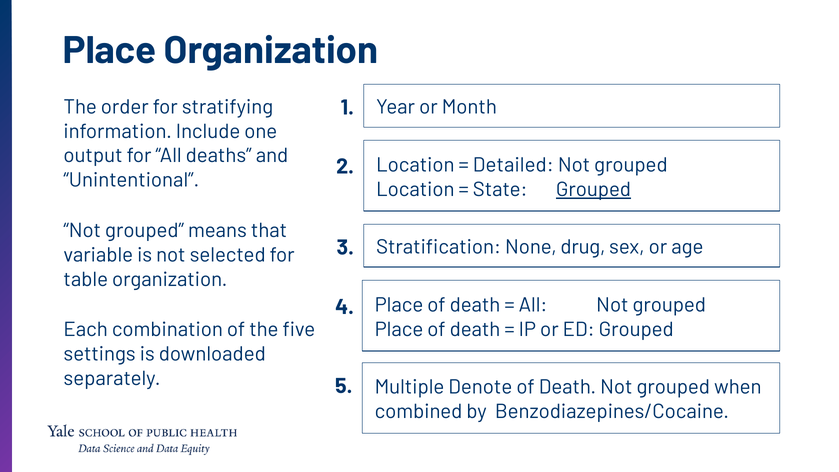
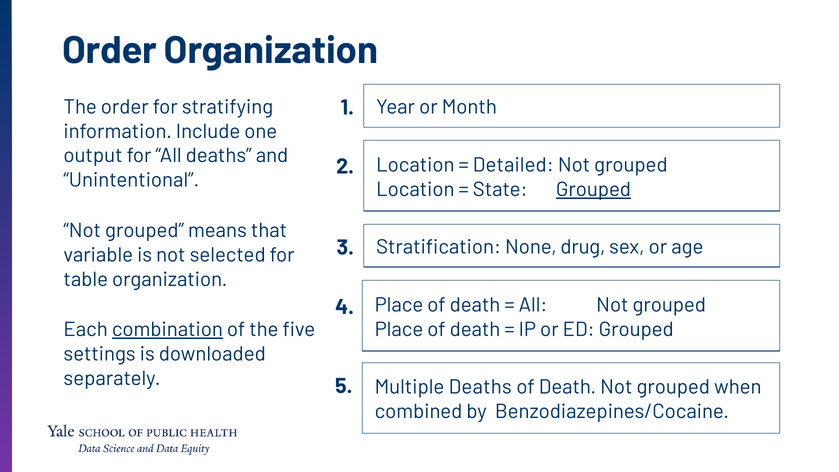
Place: Place -> Order (110, 51)
combination underline: none -> present (167, 329)
Multiple Denote: Denote -> Deaths (480, 387)
